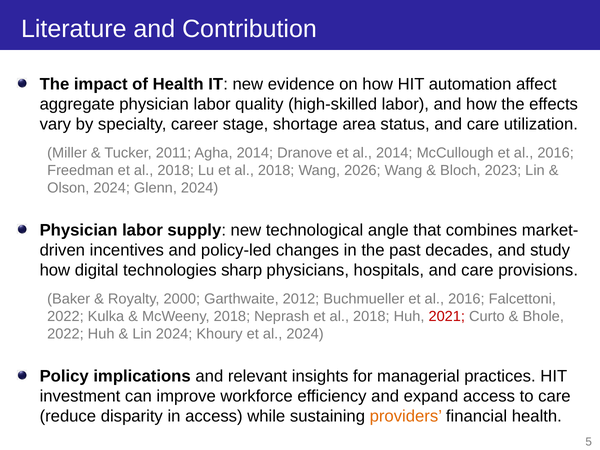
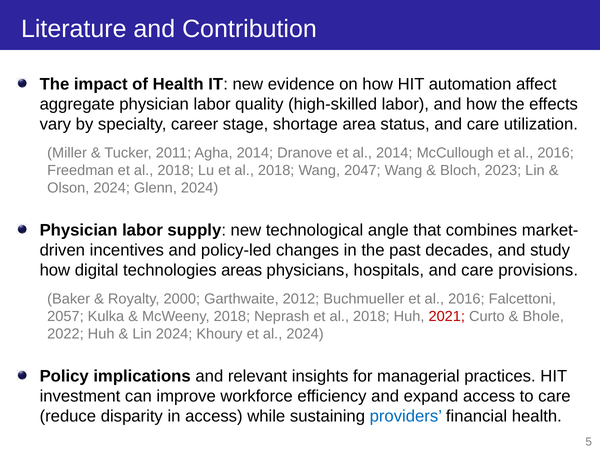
2026: 2026 -> 2047 (362, 170)
sharp: sharp -> areas (242, 270)
2022: 2022 -> 2057 (65, 316)
providers colour: orange -> blue (406, 416)
